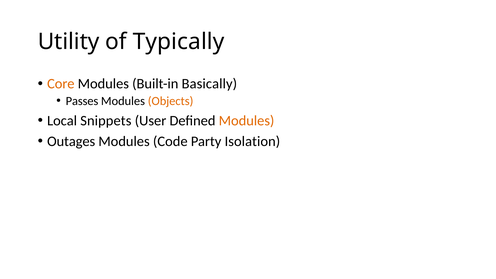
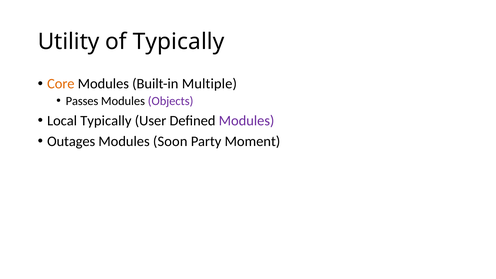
Basically: Basically -> Multiple (209, 84)
Objects colour: orange -> purple (171, 101)
Local Snippets: Snippets -> Typically (106, 121)
Modules colour: orange -> purple (247, 121)
Code: Code -> Soon (170, 141)
Isolation: Isolation -> Moment (252, 141)
